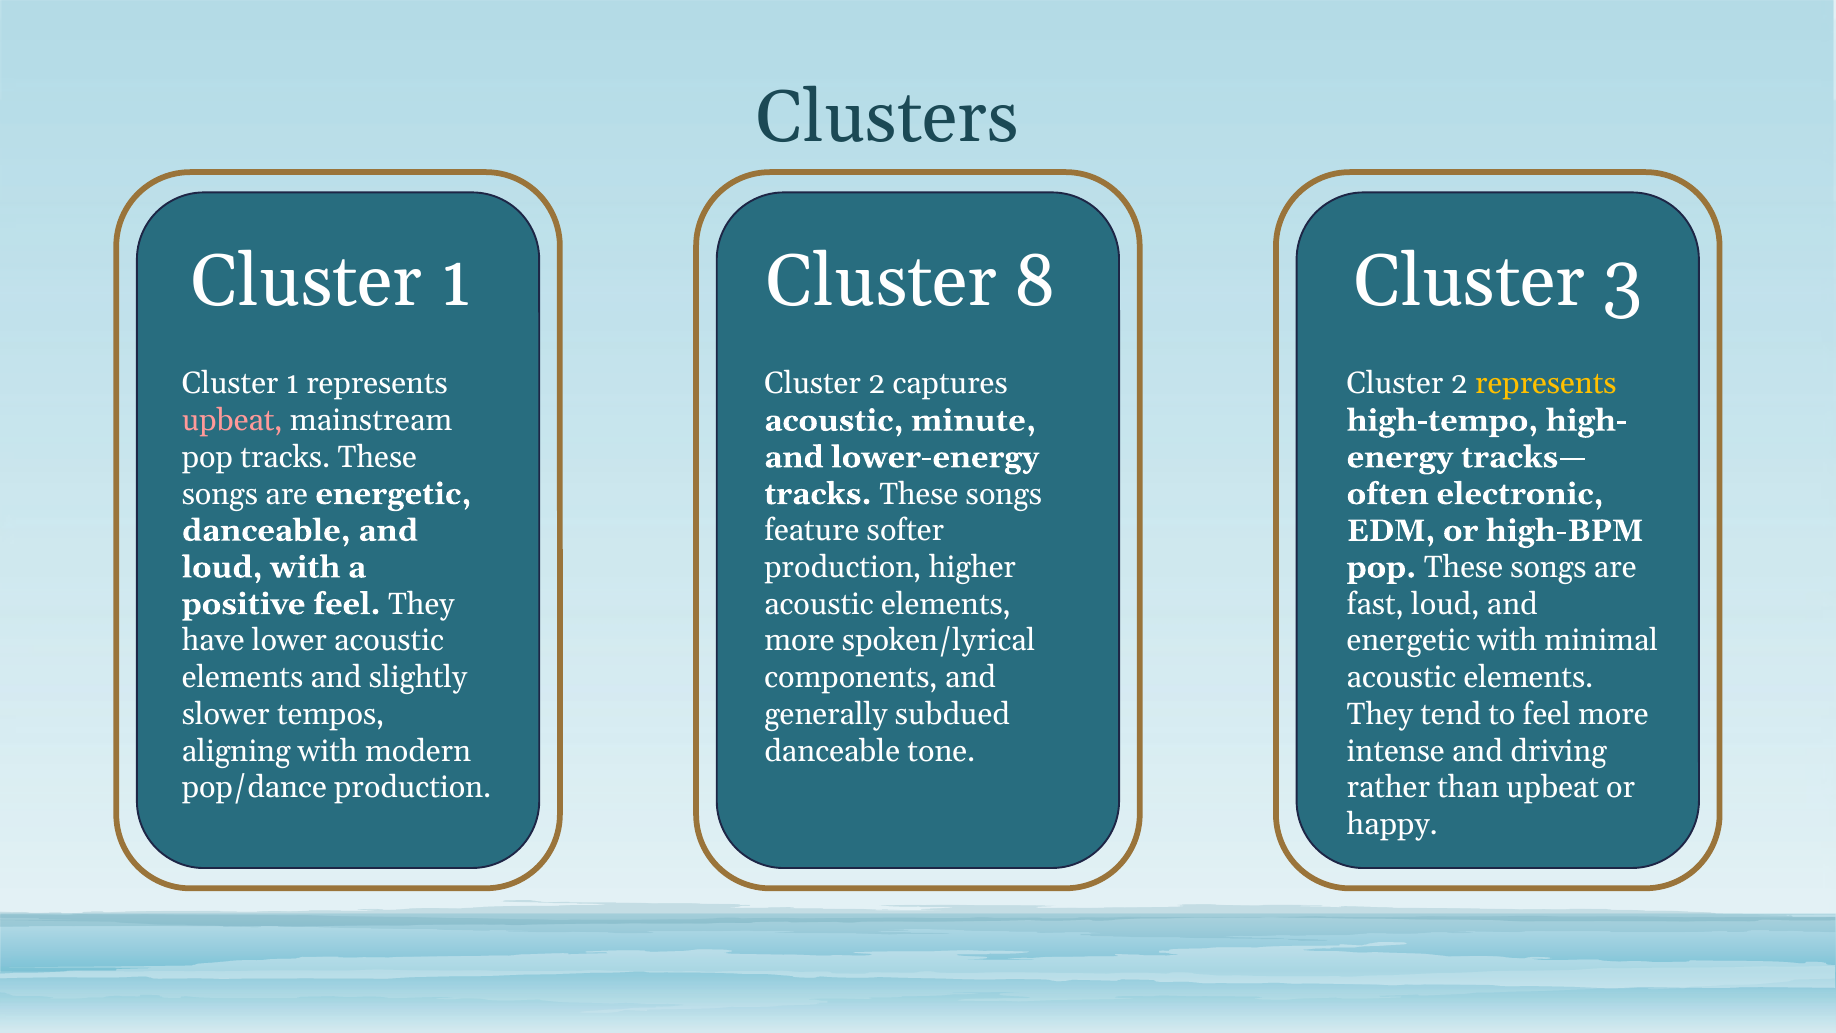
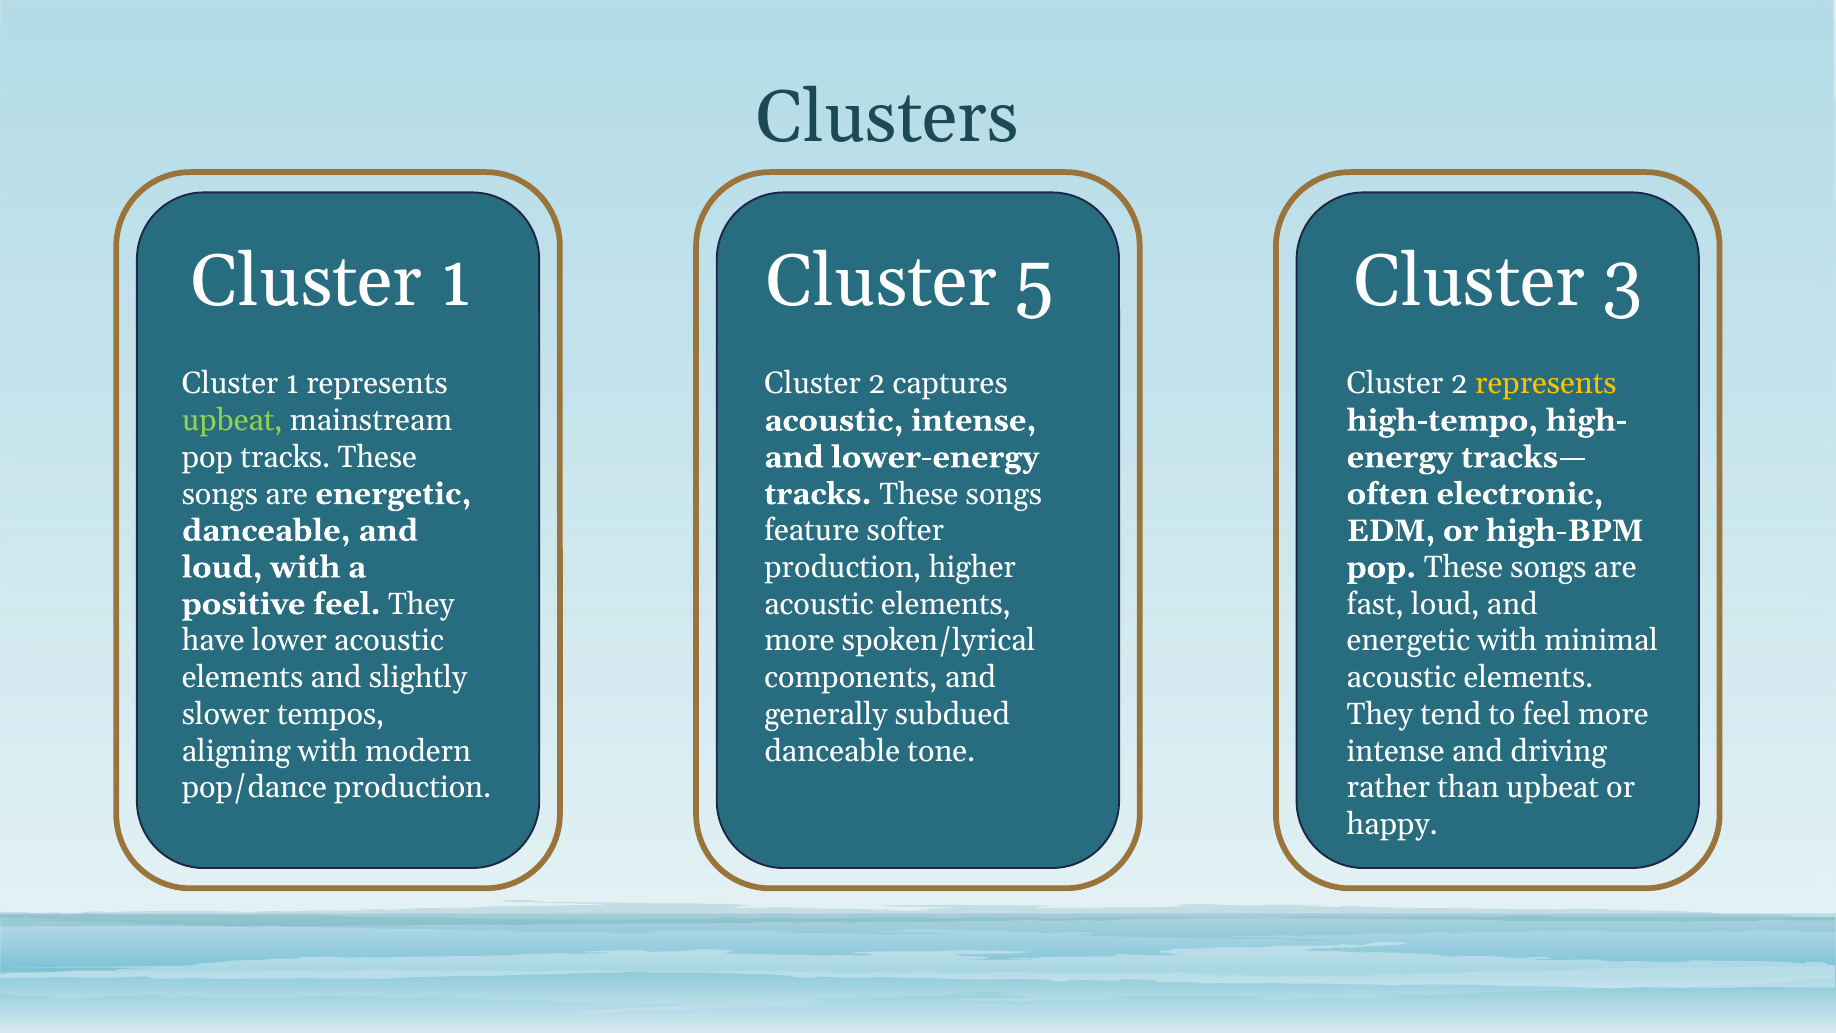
8: 8 -> 5 (1035, 281)
acoustic minute: minute -> intense (974, 420)
upbeat colour: pink -> light green (232, 420)
